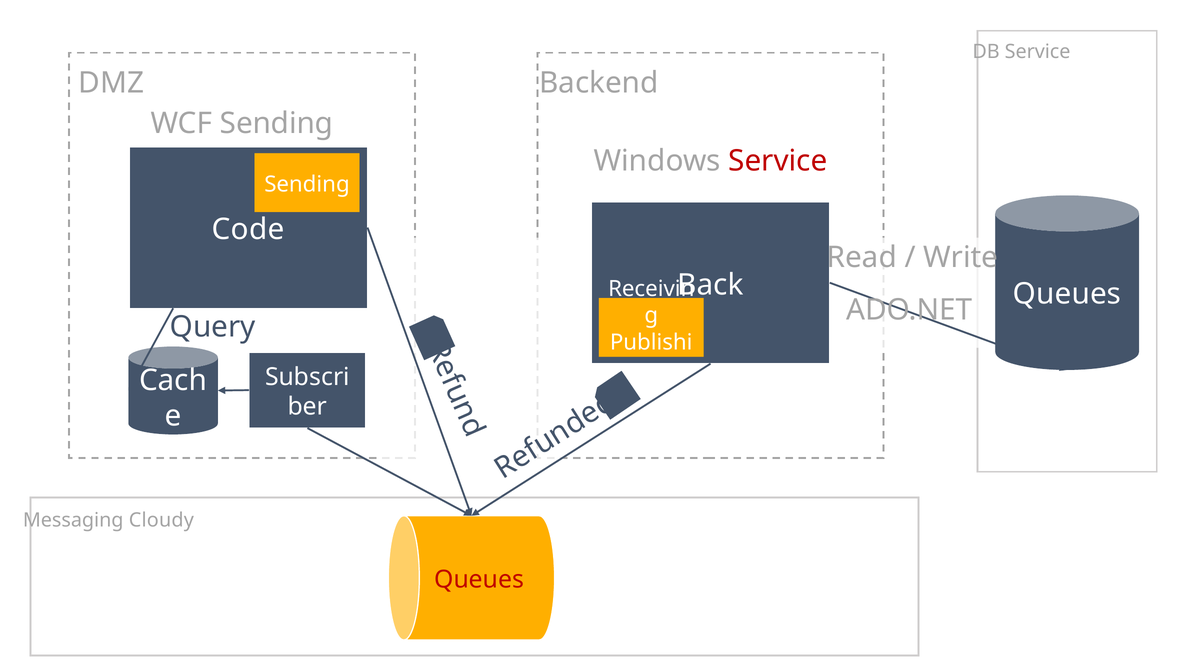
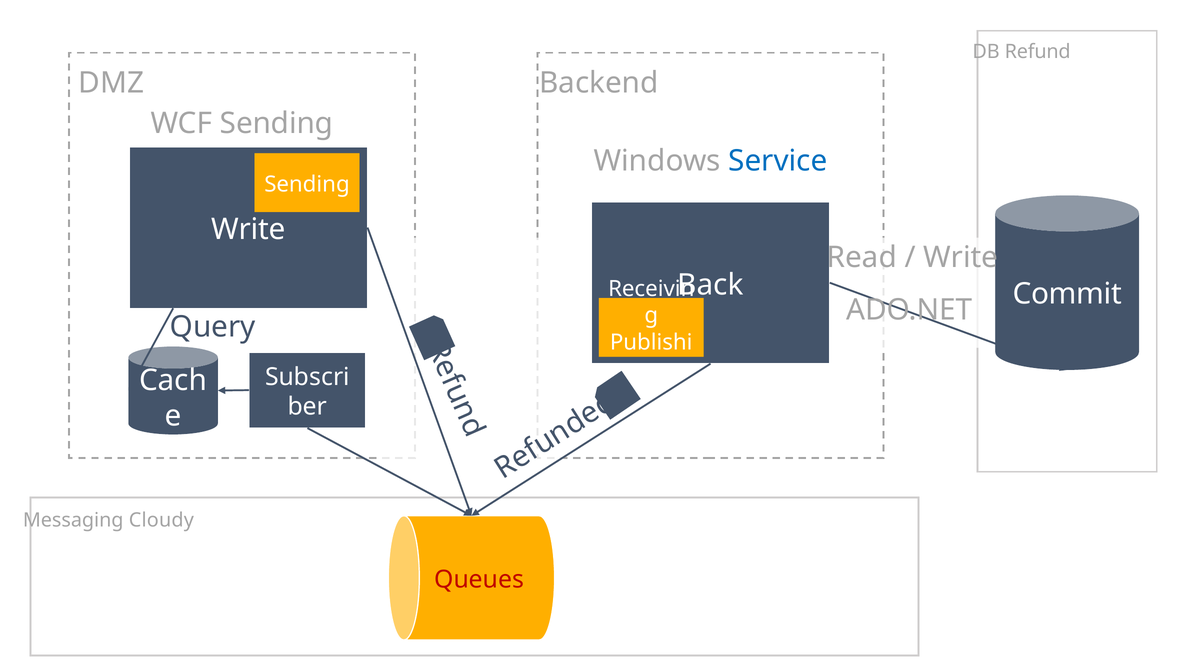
DB Service: Service -> Refund (1038, 52)
Service colour: red -> blue (778, 161)
Code: Code -> Write (248, 230)
Queues: Queues -> Commit (1067, 294)
